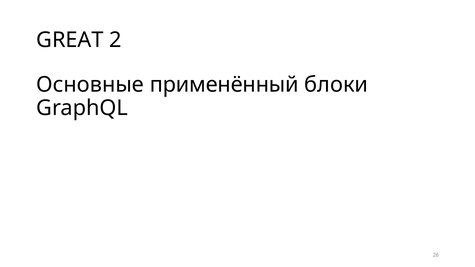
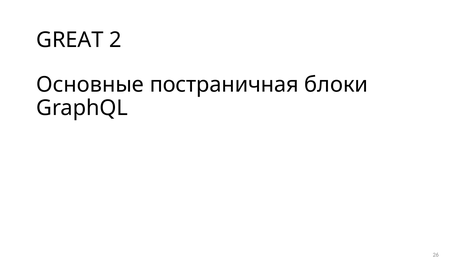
применённый: применённый -> постраничная (224, 85)
